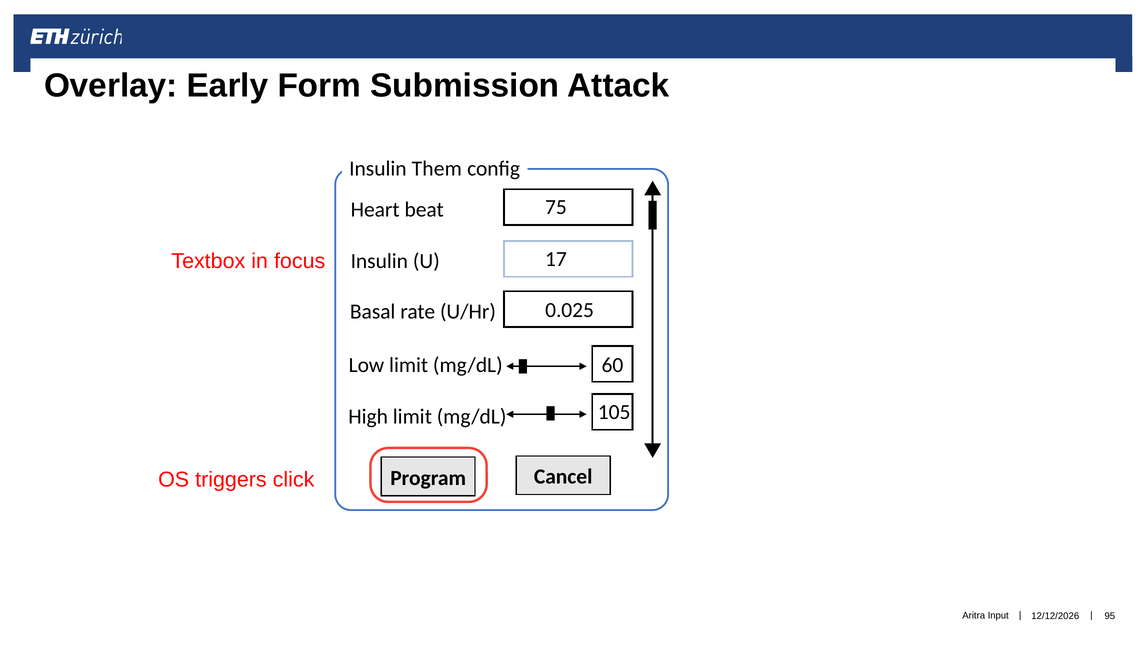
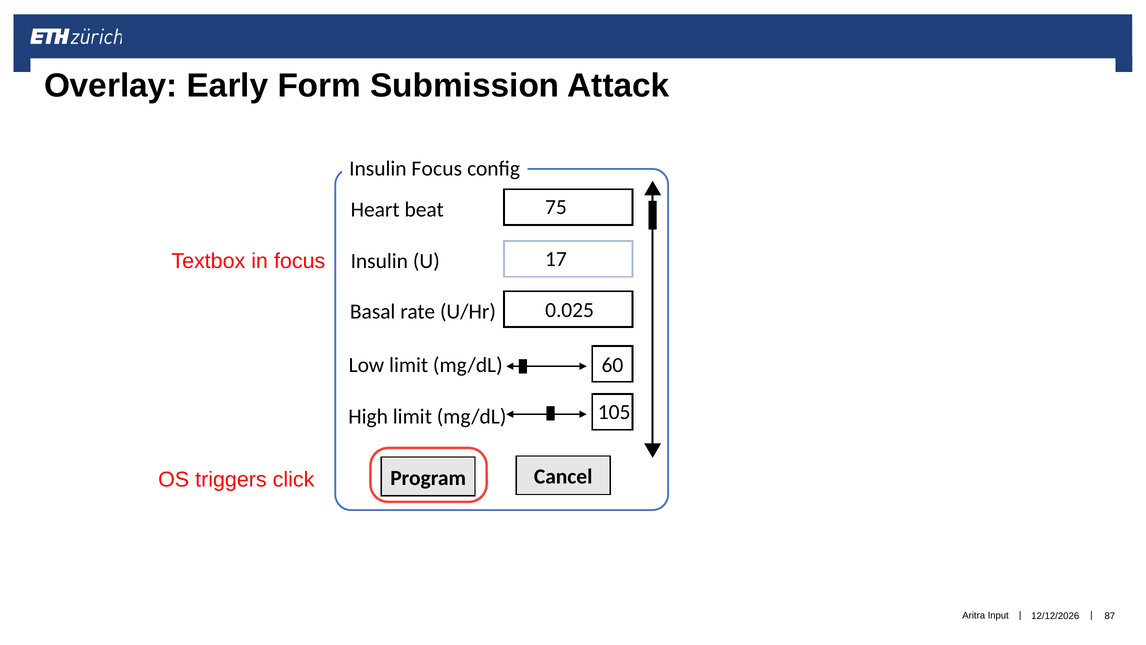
Insulin Them: Them -> Focus (437, 169)
95: 95 -> 87 (1110, 616)
